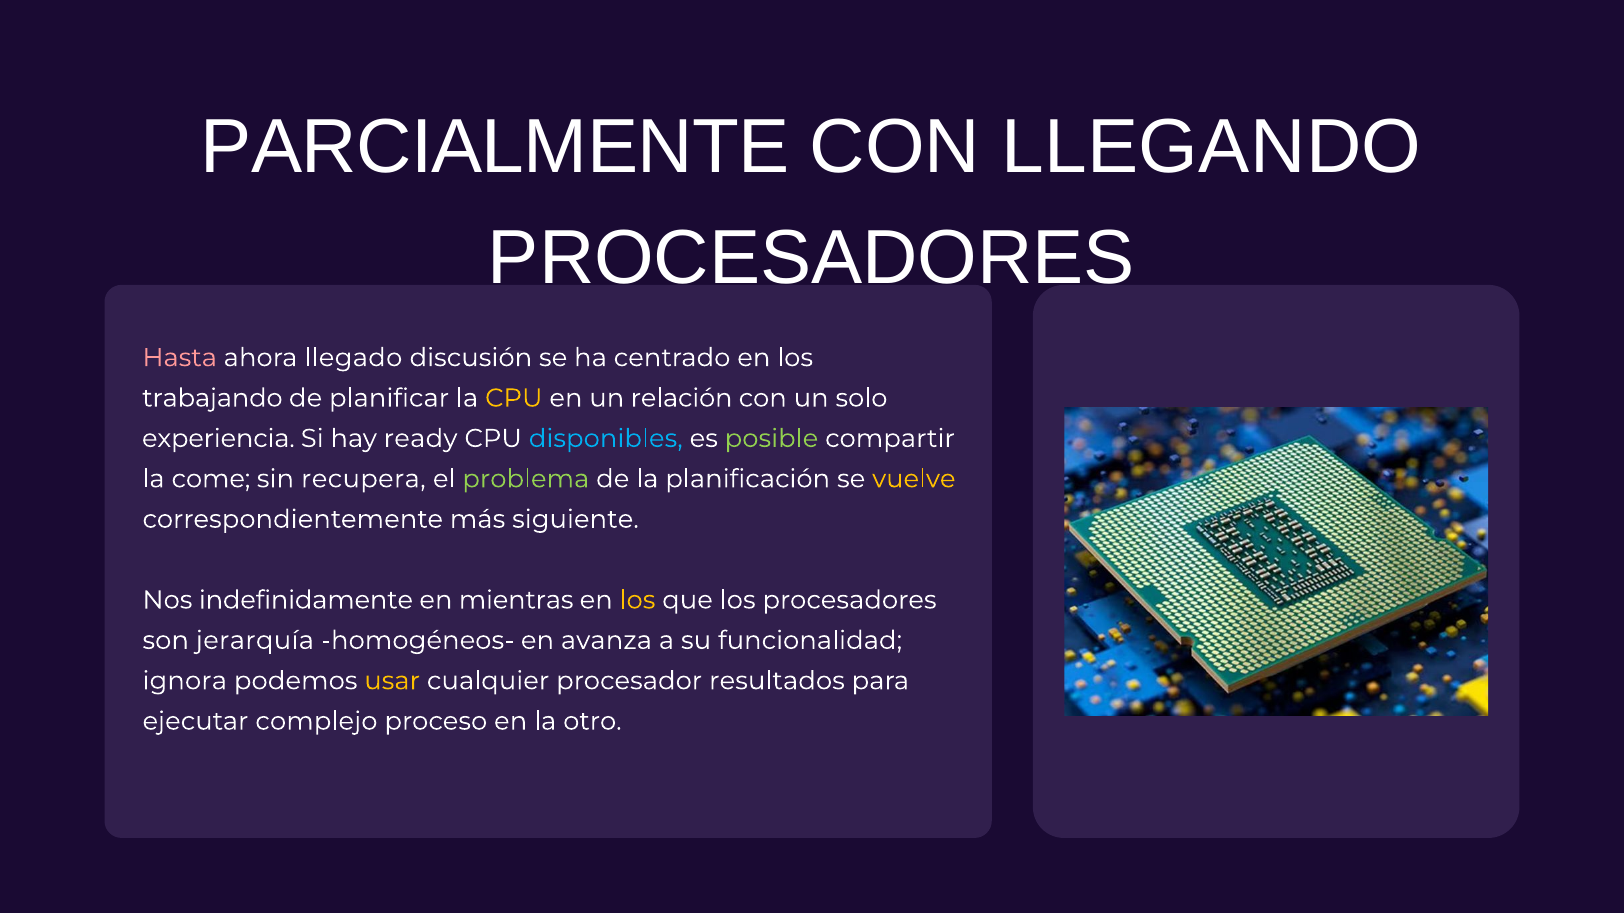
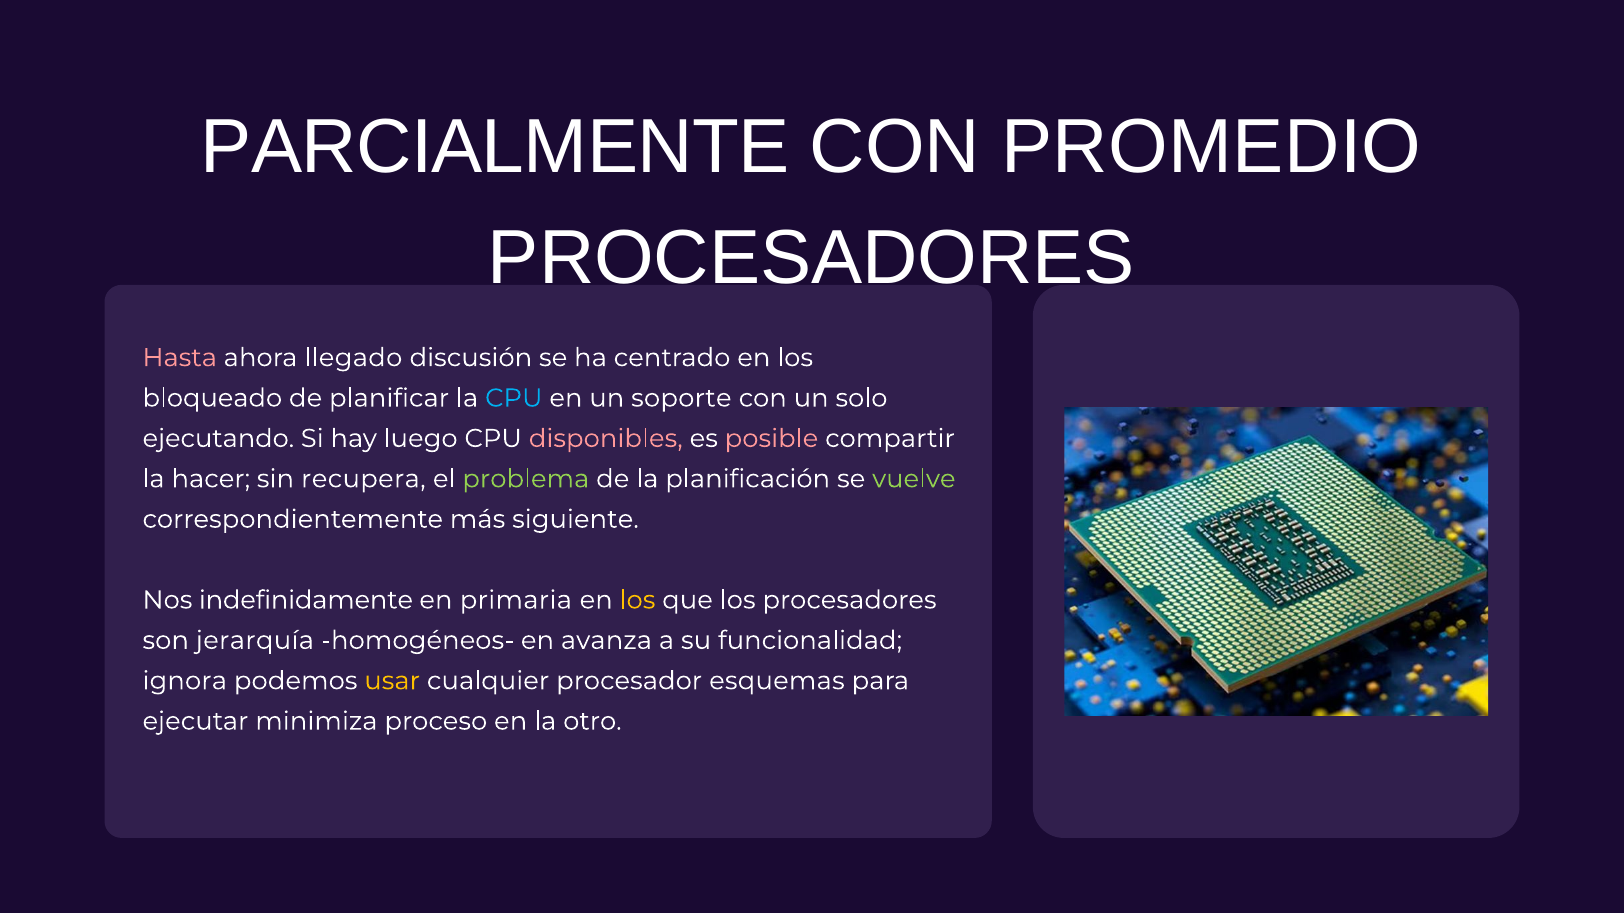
LLEGANDO: LLEGANDO -> PROMEDIO (1211, 147)
trabajando: trabajando -> bloqueado (212, 398)
CPU colour: yellow -> light blue (514, 398)
relación: relación -> soporte (681, 398)
experiencia: experiencia -> ejecutando (218, 439)
ready: ready -> luego (421, 439)
disponibles colour: light blue -> pink (606, 439)
posible colour: light green -> pink (771, 439)
come: come -> hacer (211, 479)
vuelve colour: yellow -> light green (914, 479)
mientras: mientras -> primaria (516, 600)
resultados: resultados -> esquemas (777, 681)
complejo: complejo -> minimiza (316, 722)
